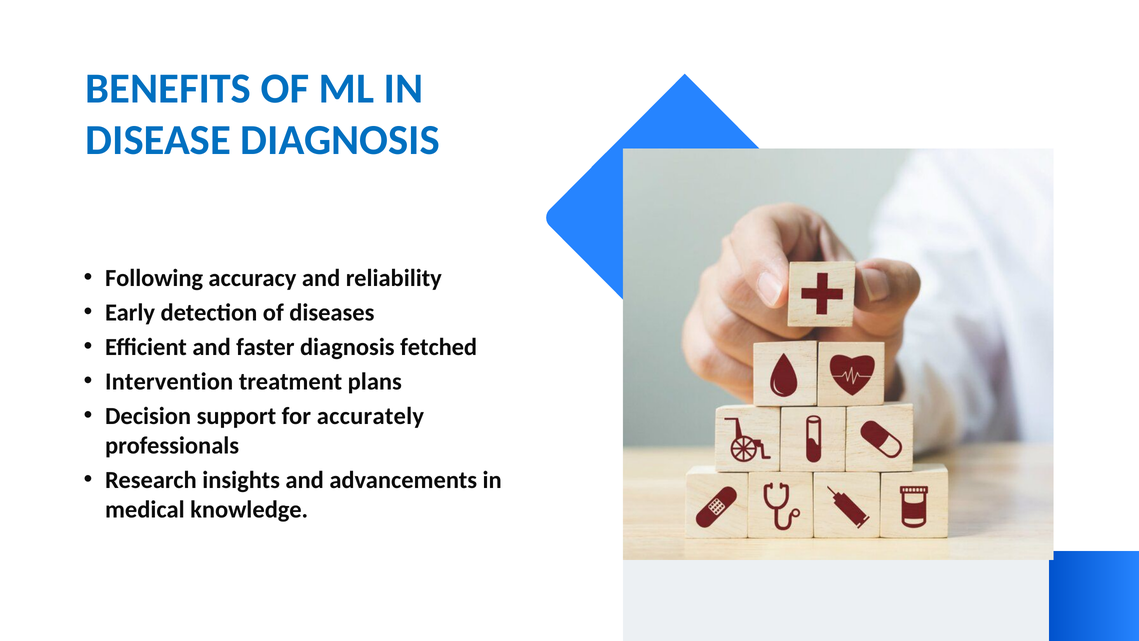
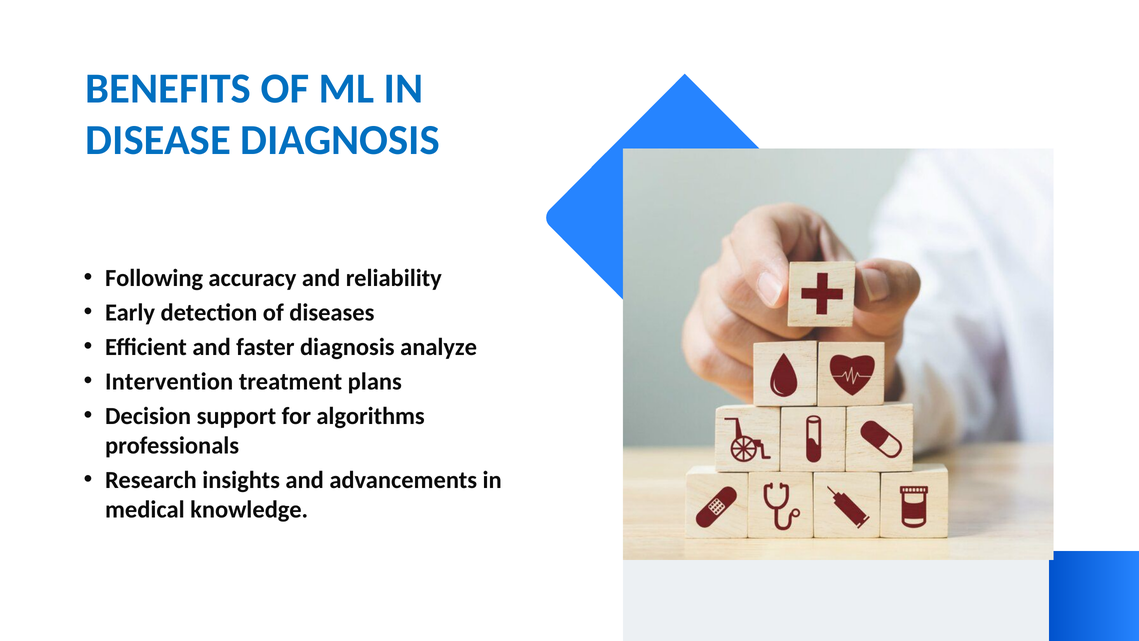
fetched: fetched -> analyze (439, 347)
accurately: accurately -> algorithms (371, 416)
